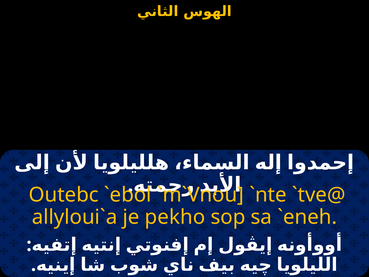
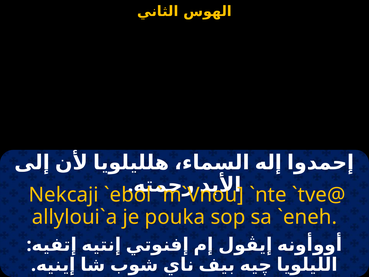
Outebc: Outebc -> Nekcaji (64, 195)
pekho: pekho -> pouka (175, 217)
